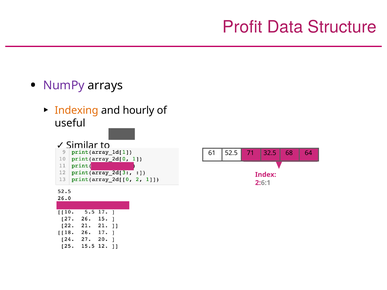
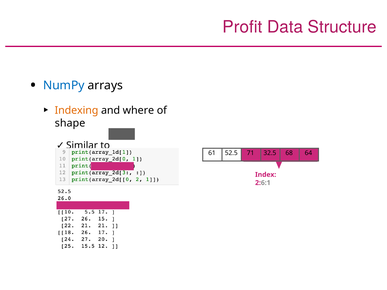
NumPy colour: purple -> blue (64, 85)
hourly: hourly -> where (138, 110)
useful: useful -> shape (70, 123)
